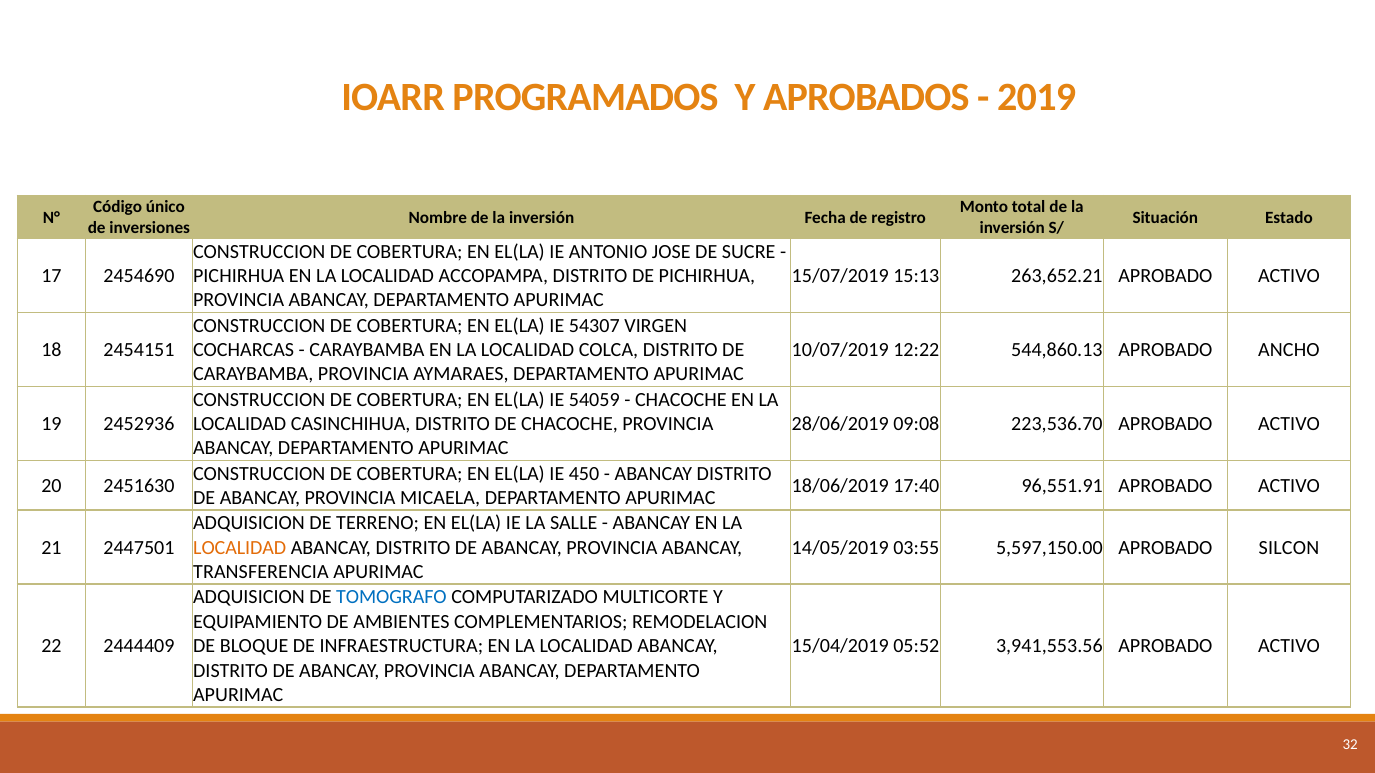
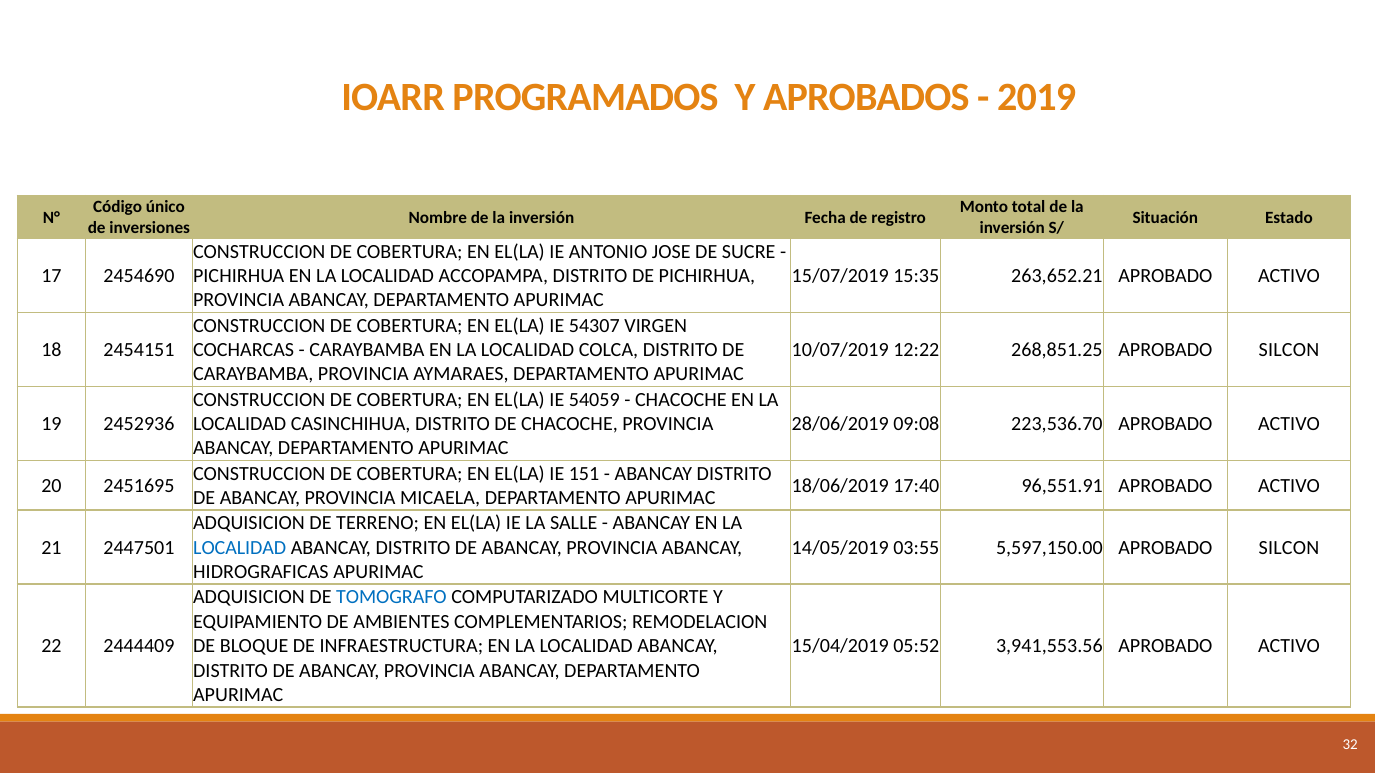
15:13: 15:13 -> 15:35 (916, 276)
544,860.13: 544,860.13 -> 268,851.25 (1057, 350)
ANCHO: ANCHO -> SILCON (1289, 350)
450: 450 -> 151 (584, 474)
2451630: 2451630 -> 2451695 (139, 486)
LOCALIDAD colour: orange -> blue (240, 548)
TRANSFERENCIA: TRANSFERENCIA -> HIDROGRAFICAS (261, 572)
